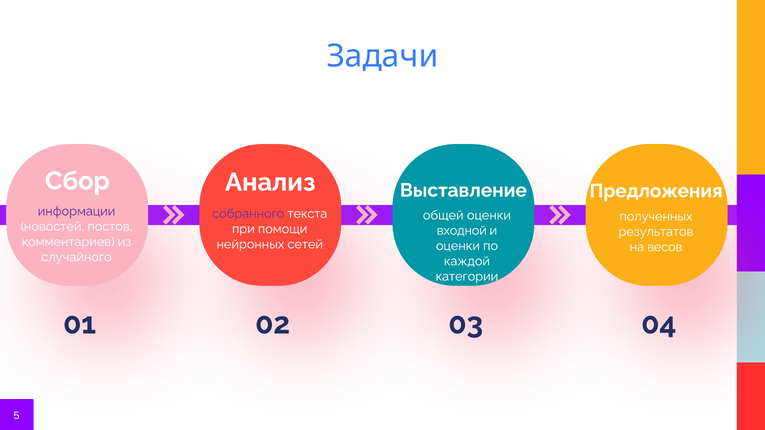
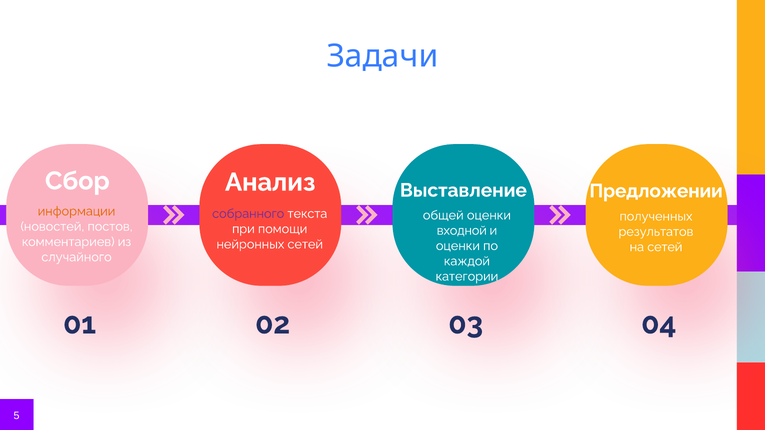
Предложения: Предложения -> Предложении (656, 191)
информации colour: purple -> orange (77, 211)
на весов: весов -> сетей (665, 247)
